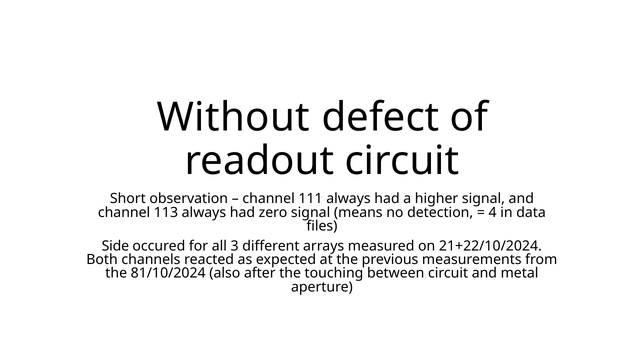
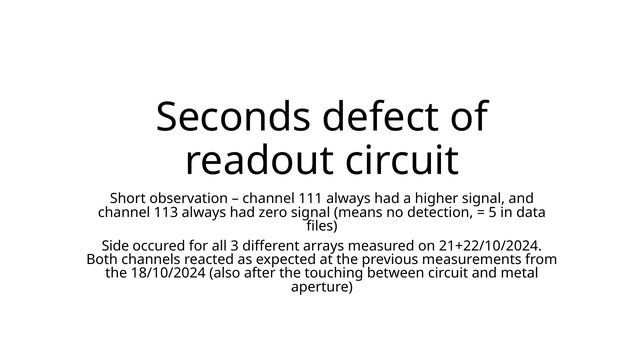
Without: Without -> Seconds (234, 118)
4: 4 -> 5 (493, 213)
81/10/2024: 81/10/2024 -> 18/10/2024 (168, 273)
